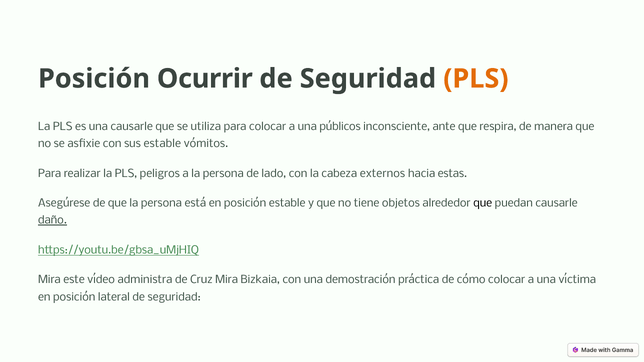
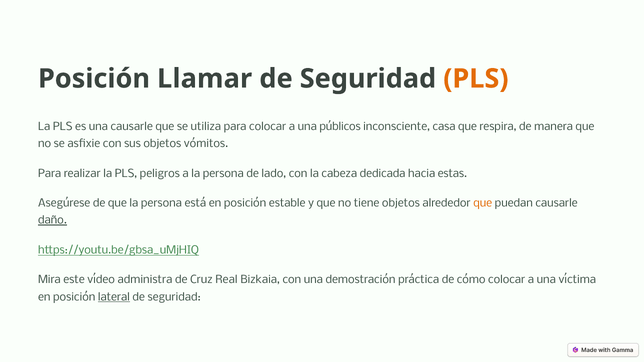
Ocurrir: Ocurrir -> Llamar (205, 79)
ante: ante -> casa (444, 127)
sus estable: estable -> objetos (162, 144)
externos: externos -> dedicada (383, 174)
que colour: black -> orange (483, 203)
Cruz Mira: Mira -> Real (226, 280)
lateral underline: none -> present (114, 297)
